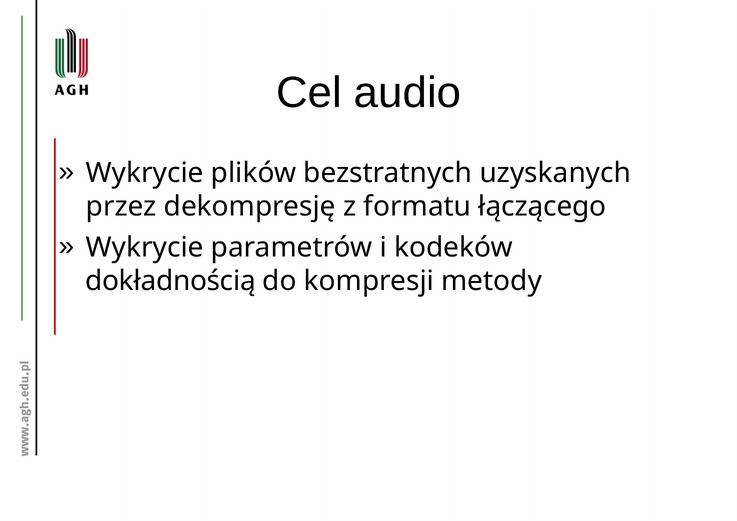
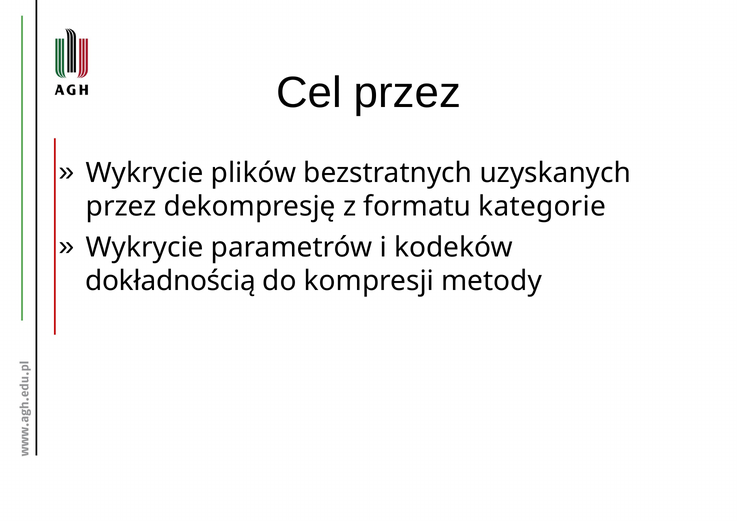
Cel audio: audio -> przez (408, 93)
łączącego: łączącego -> kategorie (542, 207)
